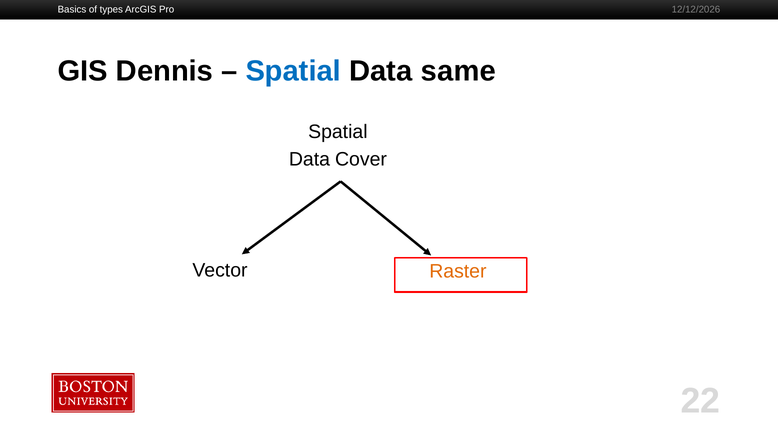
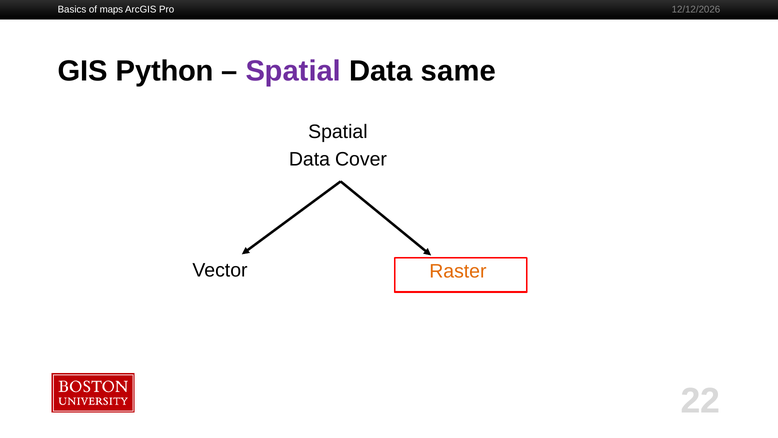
types: types -> maps (111, 9)
Dennis: Dennis -> Python (165, 71)
Spatial colour: blue -> purple (293, 71)
